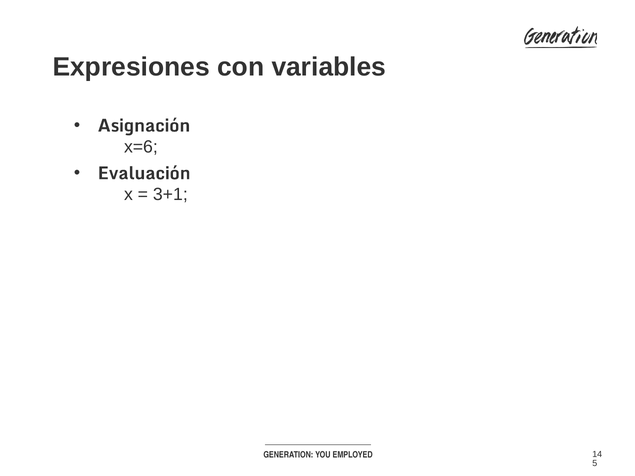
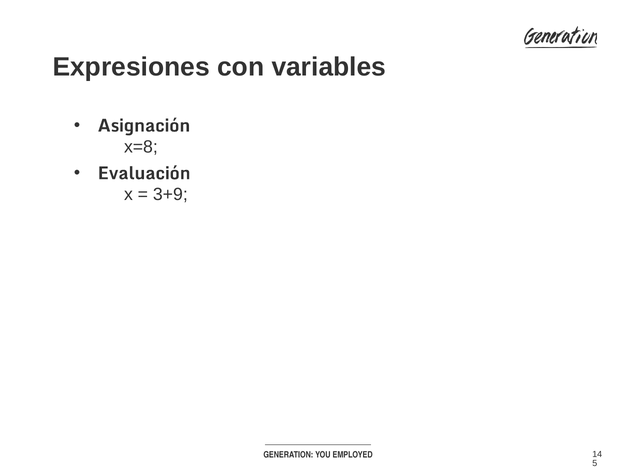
x=6: x=6 -> x=8 (141, 147)
3+1: 3+1 -> 3+9 (170, 195)
